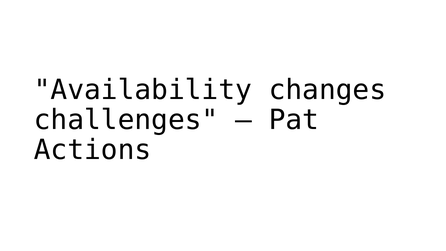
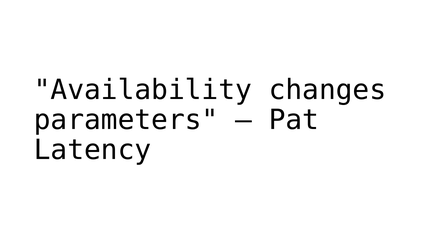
challenges: challenges -> parameters (126, 120)
Actions: Actions -> Latency (93, 150)
